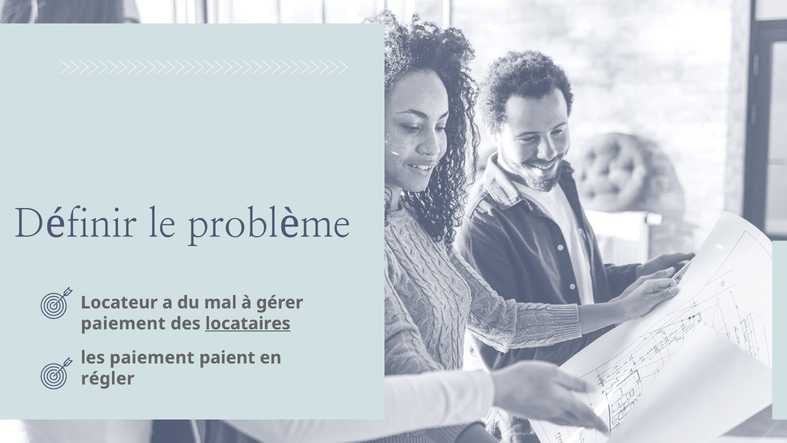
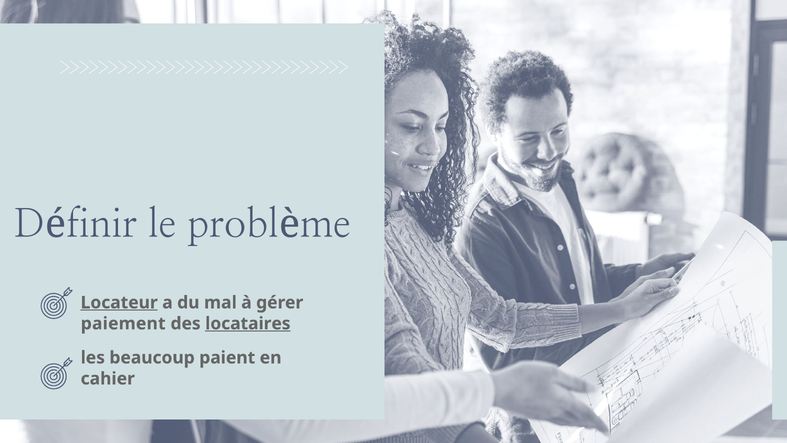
Locateur underline: none -> present (119, 302)
les paiement: paiement -> beaucoup (152, 357)
régler: régler -> cahier (108, 378)
